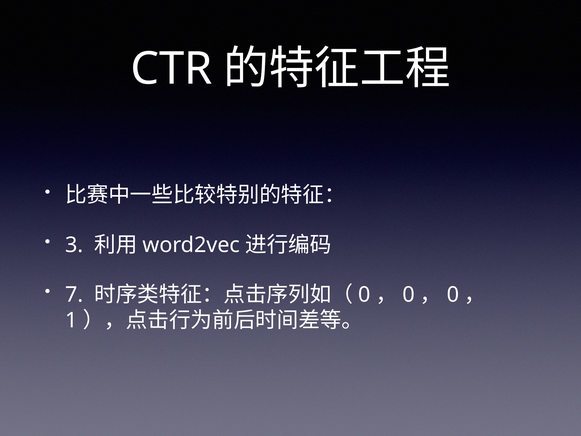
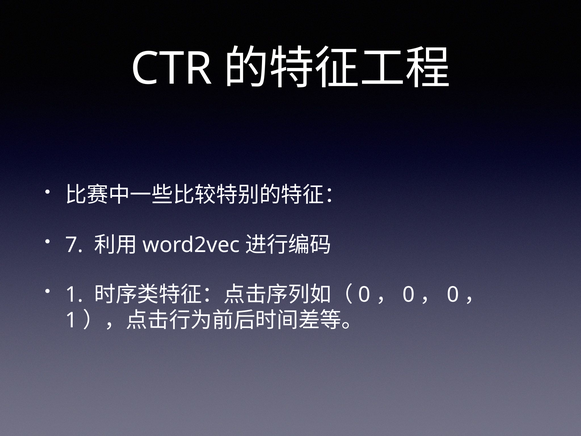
3: 3 -> 7 (74, 245)
7: 7 -> 1 (74, 294)
